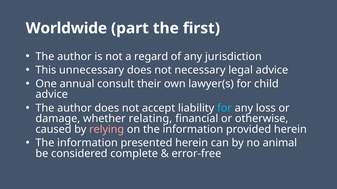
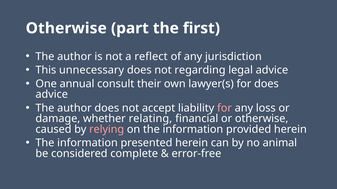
Worldwide: Worldwide -> Otherwise (66, 28)
regard: regard -> reflect (151, 57)
necessary: necessary -> regarding (200, 70)
for child: child -> does (266, 84)
for colour: light blue -> pink (225, 108)
